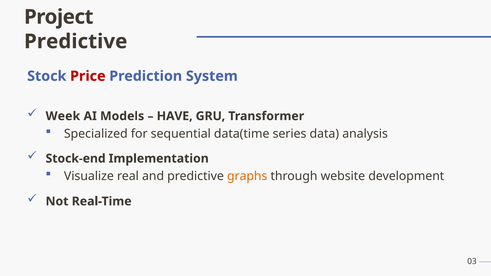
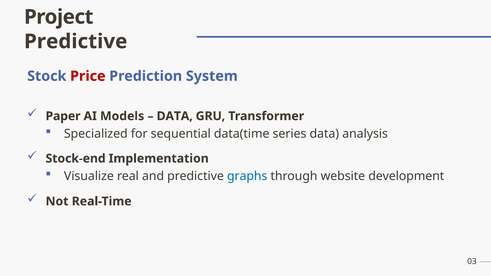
Week: Week -> Paper (63, 116)
HAVE: HAVE -> DATA (175, 116)
graphs colour: orange -> blue (247, 176)
